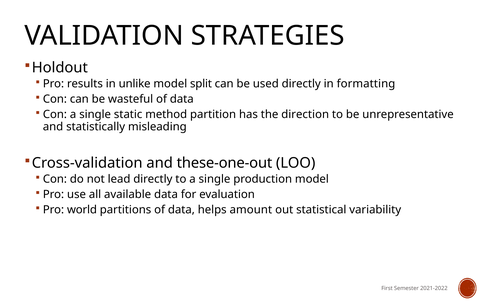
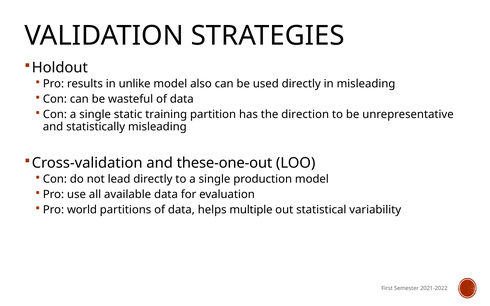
split: split -> also (201, 84)
in formatting: formatting -> misleading (366, 84)
method: method -> training (166, 115)
amount: amount -> multiple (251, 210)
